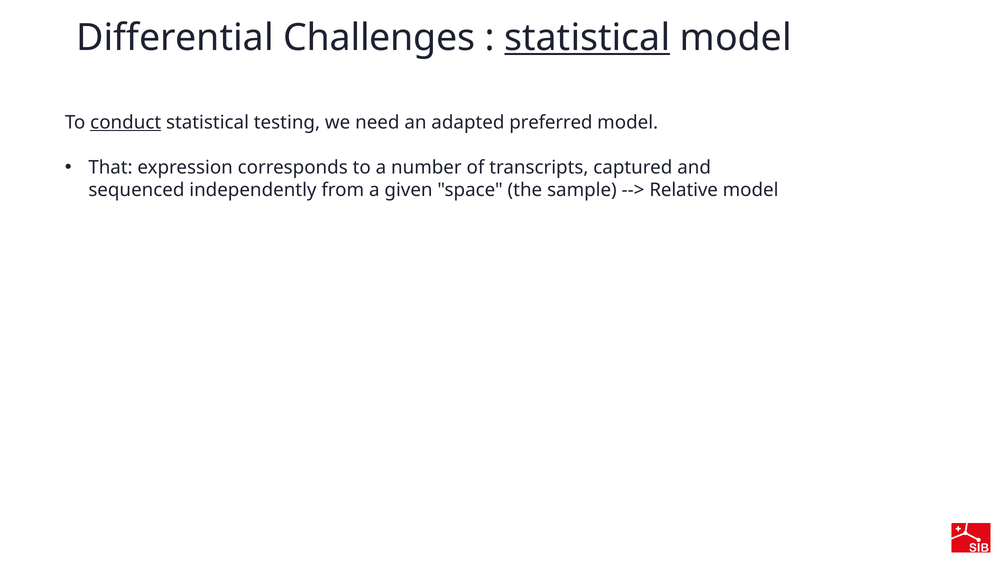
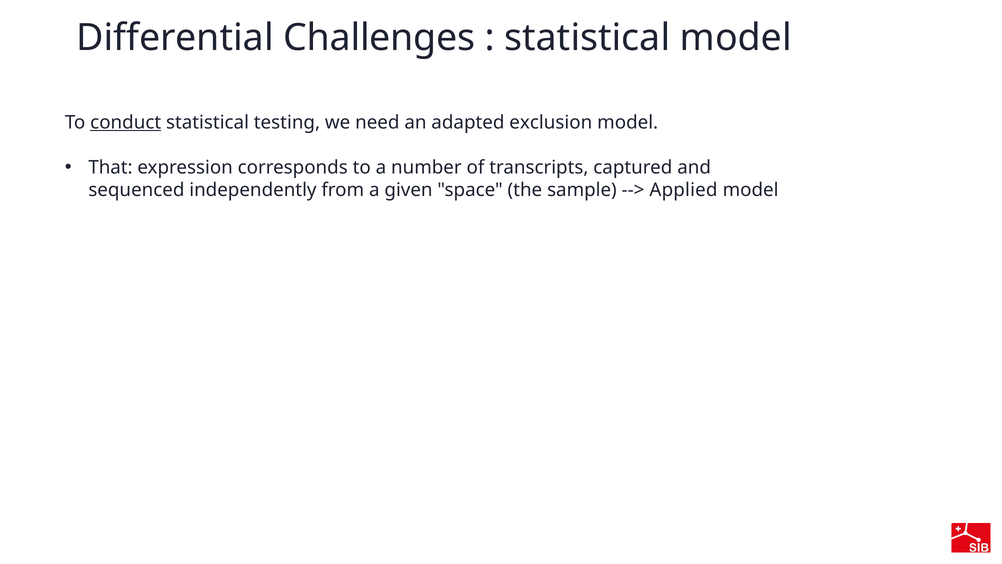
statistical underline: present -> none (587, 38)
preferred: preferred -> exclusion (551, 122)
Relative: Relative -> Applied (683, 190)
